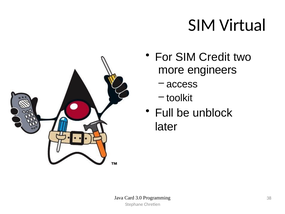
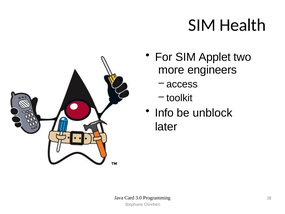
Virtual: Virtual -> Health (243, 25)
Credit: Credit -> Applet (215, 57)
Full: Full -> Info (164, 113)
